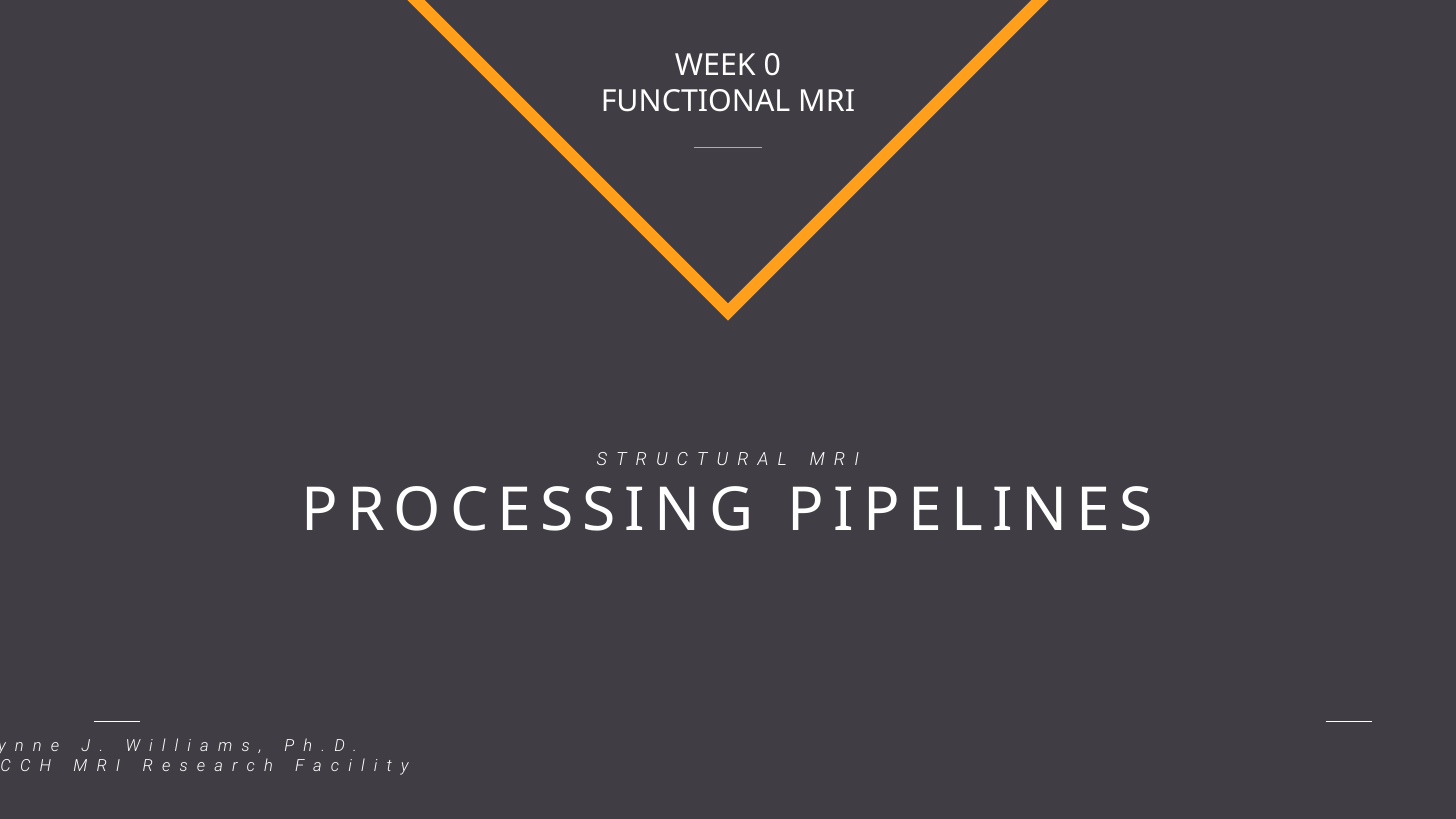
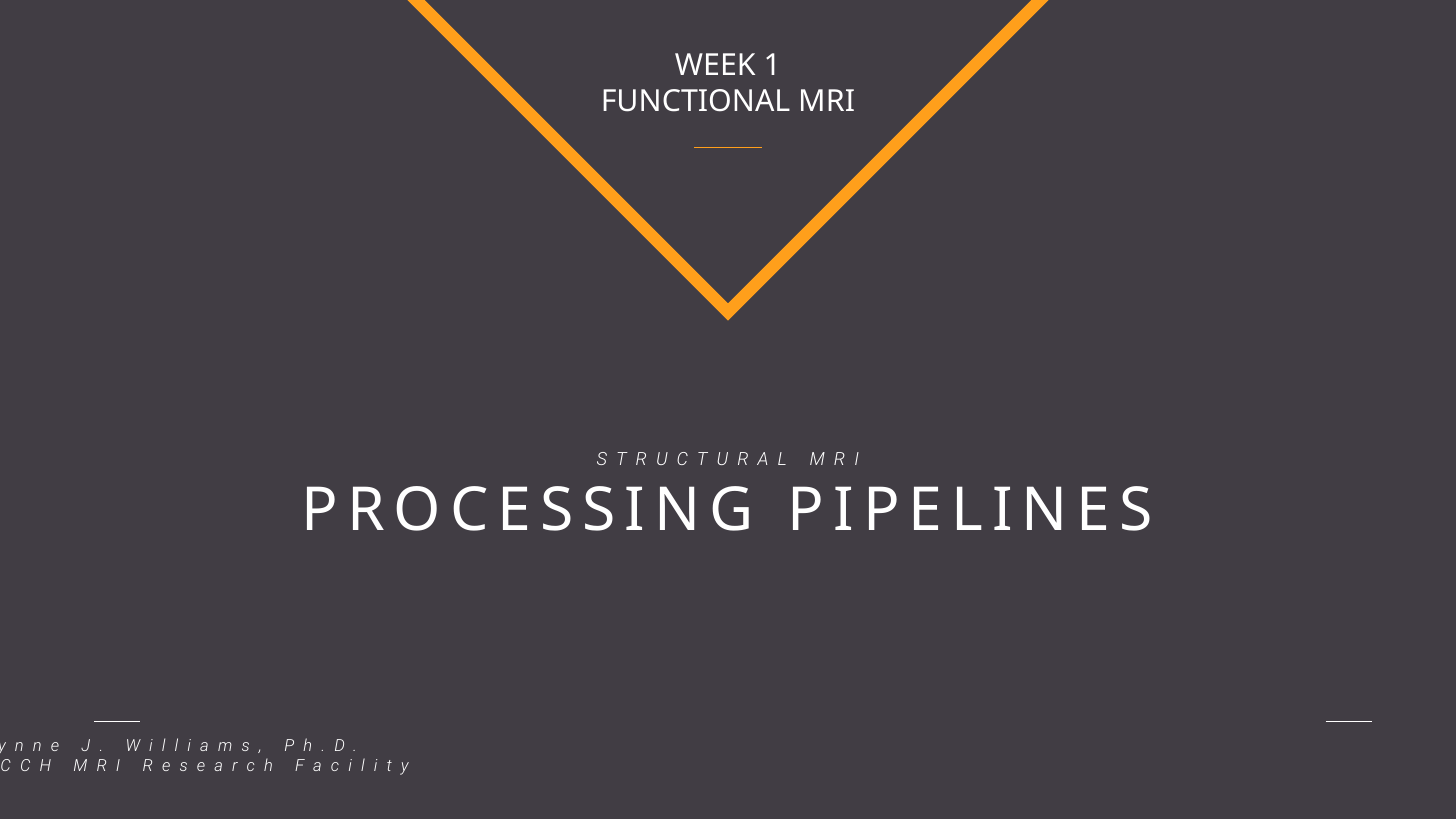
0: 0 -> 1 (772, 65)
